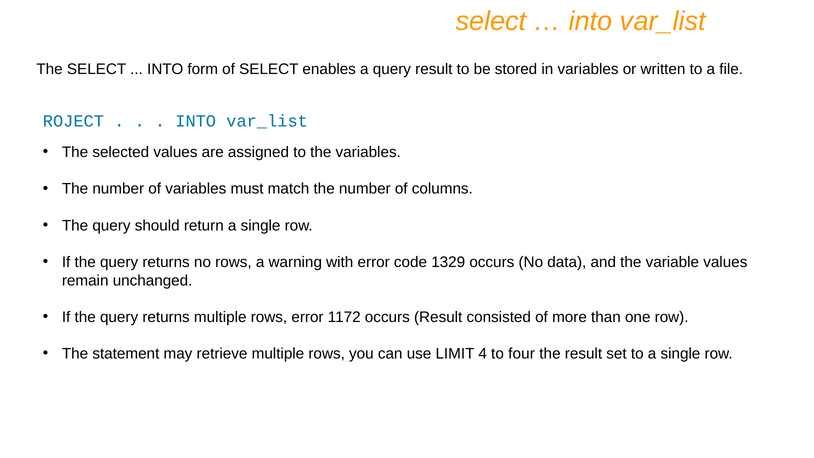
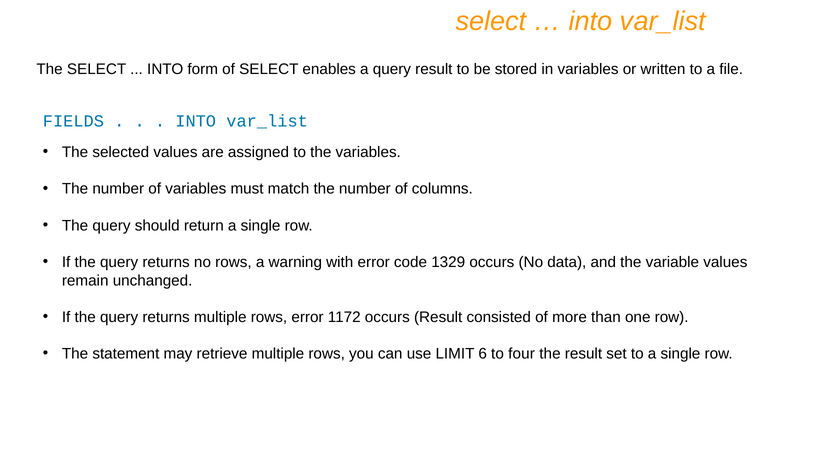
ROJECT: ROJECT -> FIELDS (73, 121)
4: 4 -> 6 (483, 354)
